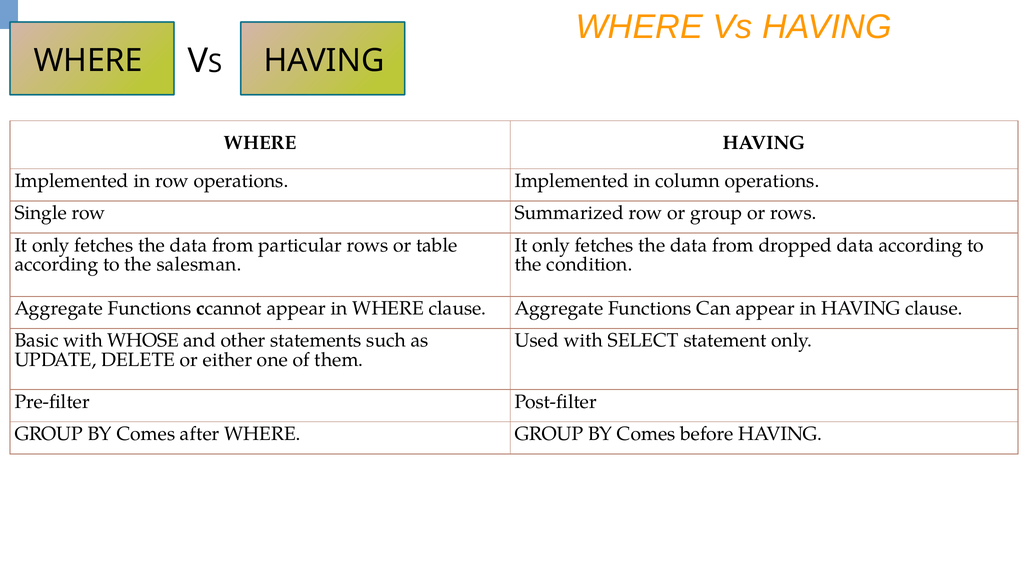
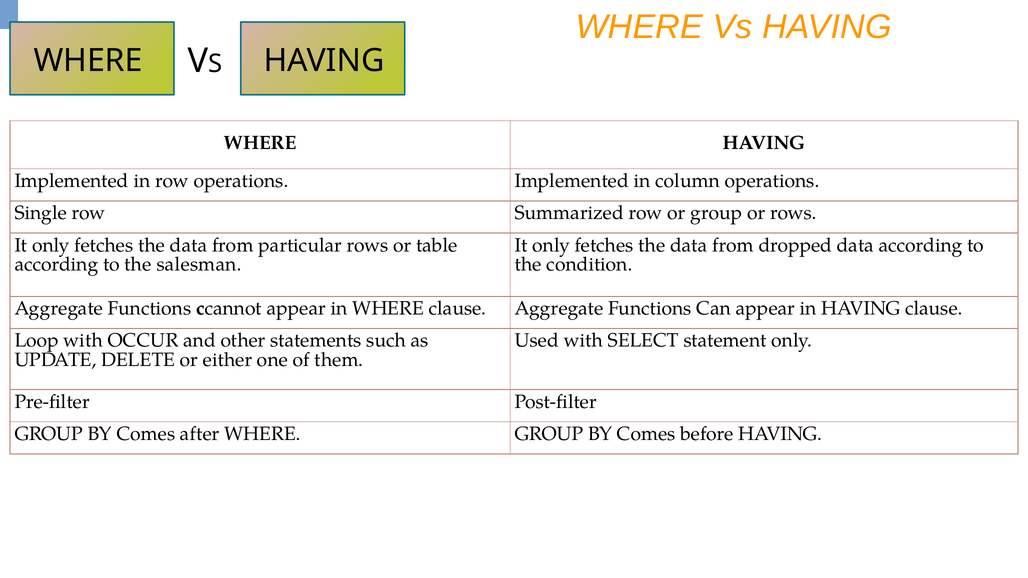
Basic: Basic -> Loop (37, 341)
WHOSE: WHOSE -> OCCUR (143, 341)
